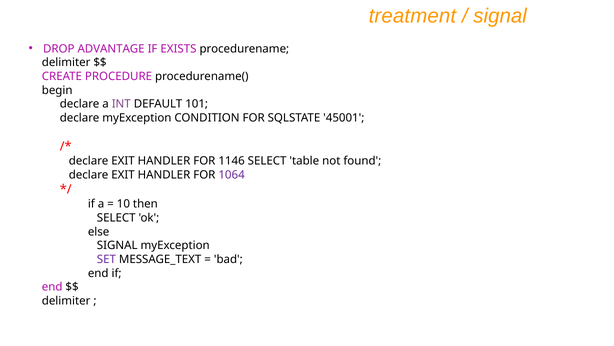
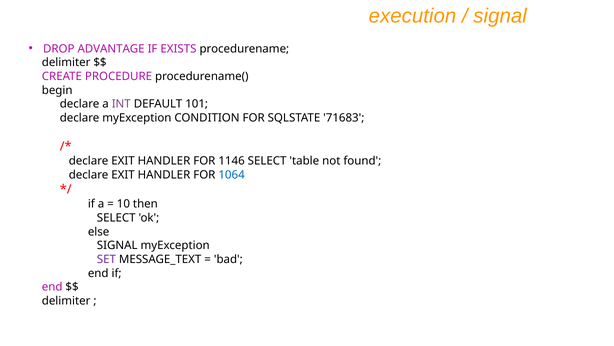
treatment: treatment -> execution (412, 16)
45001: 45001 -> 71683 (344, 118)
1064 colour: purple -> blue (232, 174)
